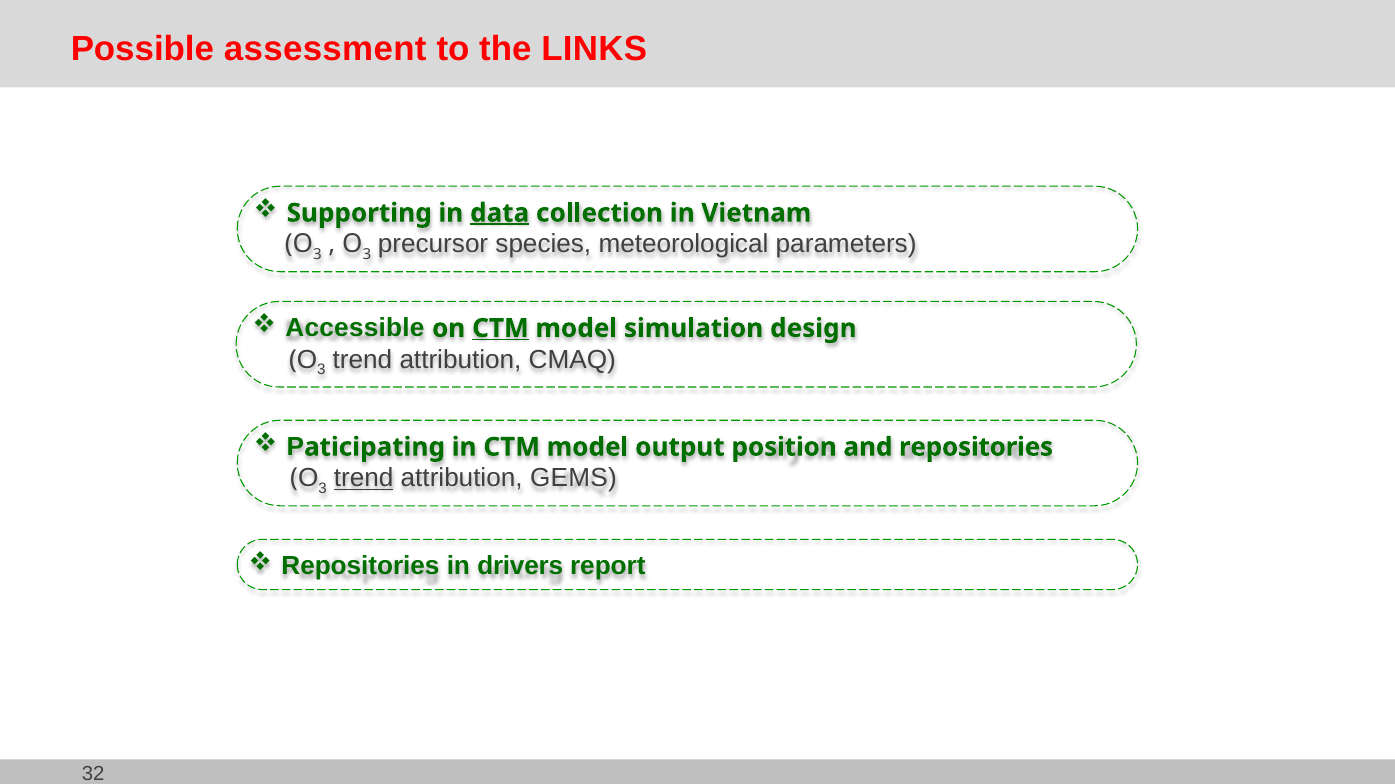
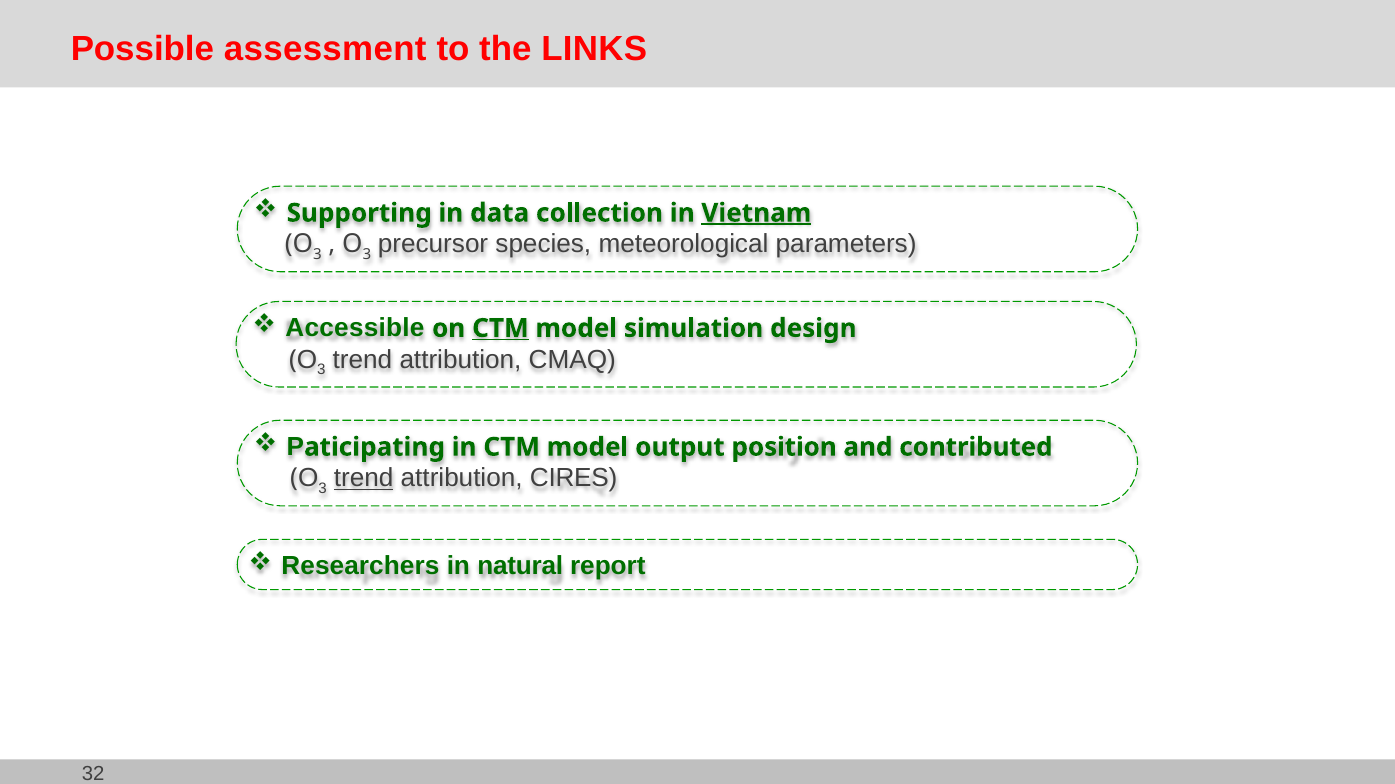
data underline: present -> none (500, 213)
Vietnam underline: none -> present (756, 213)
and repositories: repositories -> contributed (976, 447)
GEMS: GEMS -> CIRES (574, 479)
Repositories: Repositories -> Researchers (360, 567)
drivers: drivers -> natural (520, 567)
